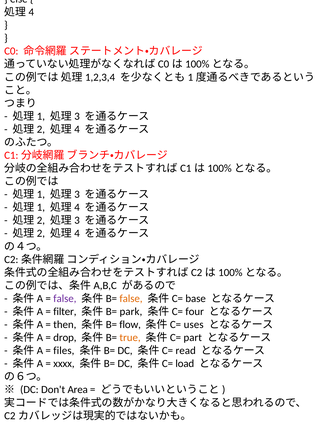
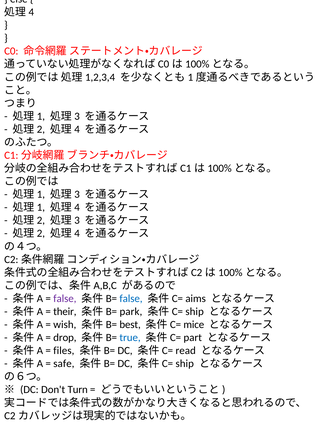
false colour: orange -> blue (131, 298)
base: base -> aims (196, 298)
filter: filter -> their (65, 311)
four: four -> ship (195, 311)
then: then -> wish (65, 324)
flow: flow -> best (130, 324)
uses: uses -> mice (194, 324)
true colour: orange -> blue (130, 337)
xxxx: xxxx -> safe (64, 363)
load: load -> ship (185, 363)
Area: Area -> Turn (78, 389)
